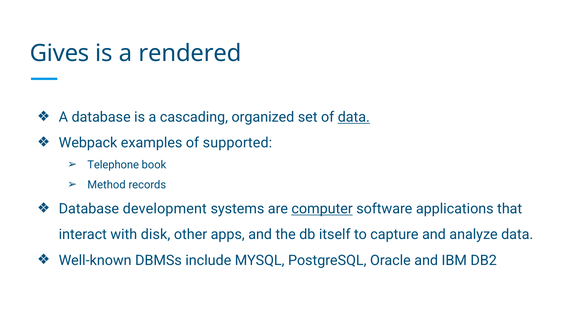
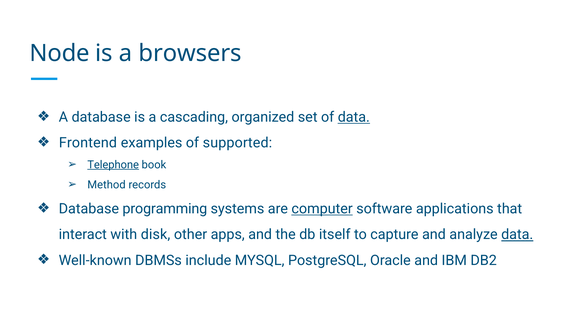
Gives: Gives -> Node (60, 53)
rendered: rendered -> browsers (190, 53)
Webpack: Webpack -> Frontend (88, 143)
Telephone underline: none -> present (113, 165)
development: development -> programming (165, 209)
data underline: none -> present (517, 235)
